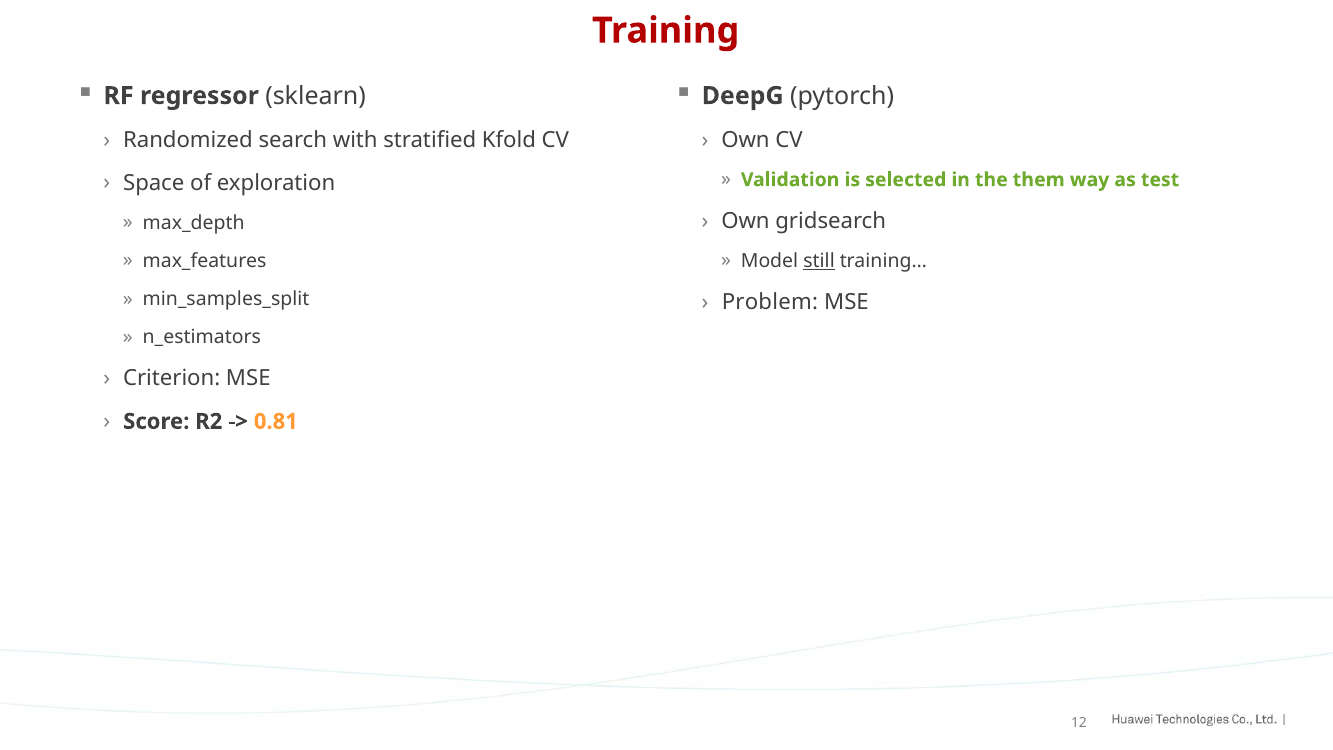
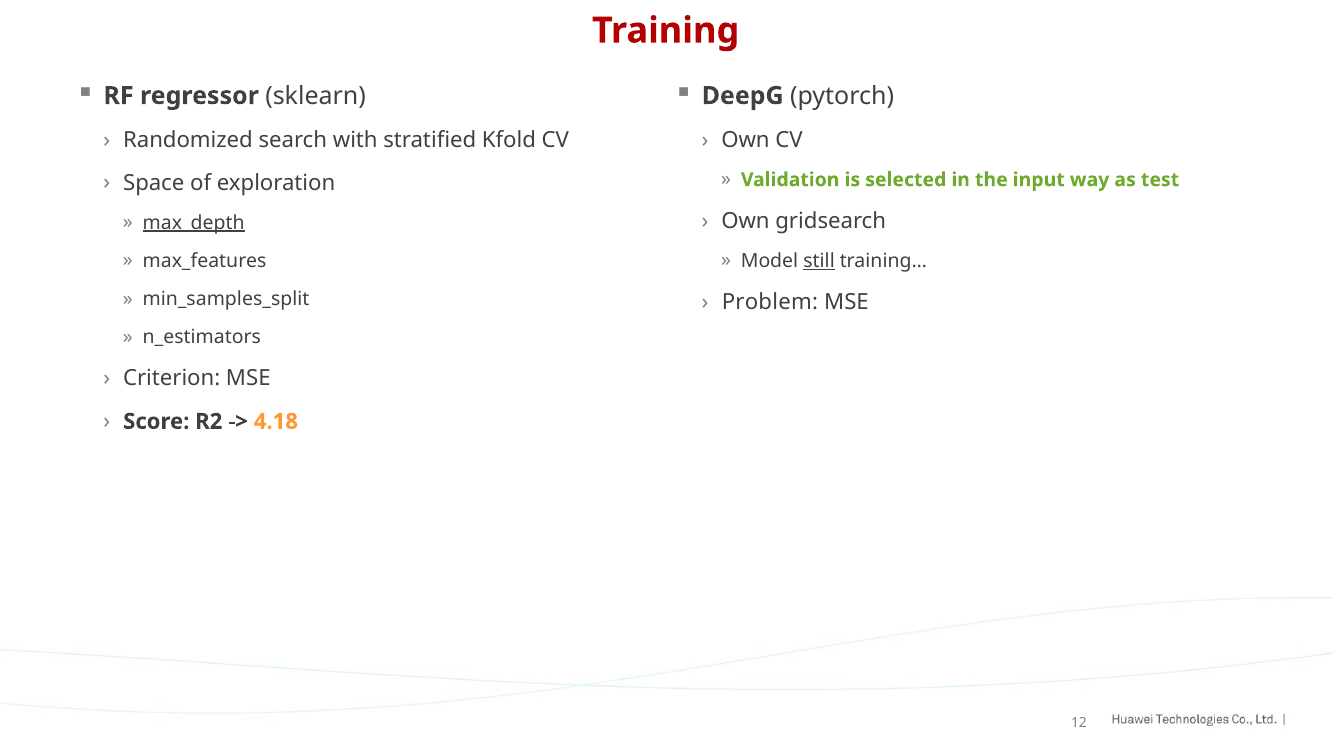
them: them -> input (1039, 180)
max_depth underline: none -> present (194, 223)
0.81: 0.81 -> 4.18 (276, 421)
